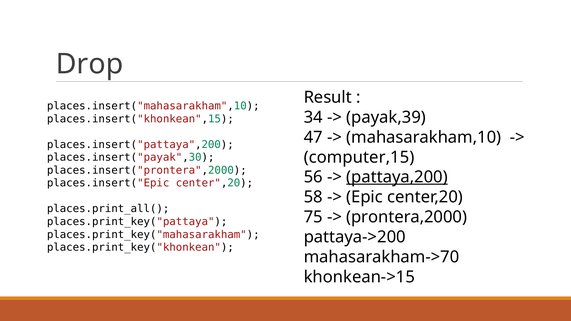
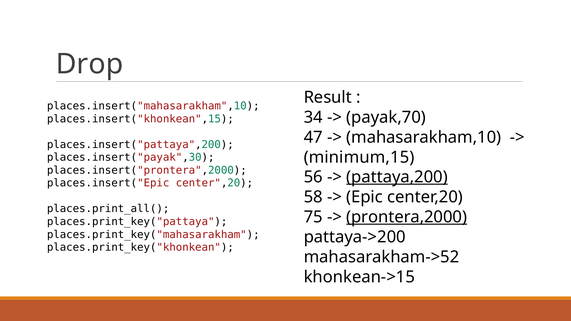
payak,39: payak,39 -> payak,70 (386, 117)
computer,15: computer,15 -> minimum,15 (359, 157)
prontera,2000 underline: none -> present (407, 217)
mahasarakham->70: mahasarakham->70 -> mahasarakham->52 (381, 257)
